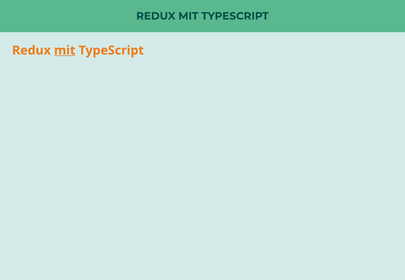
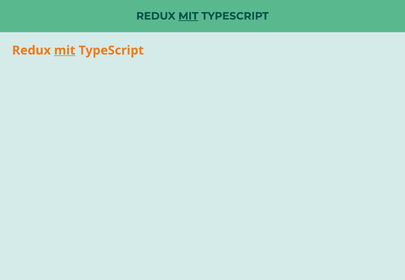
MIT underline: none -> present (188, 16)
